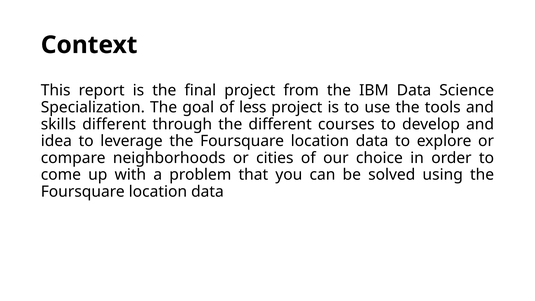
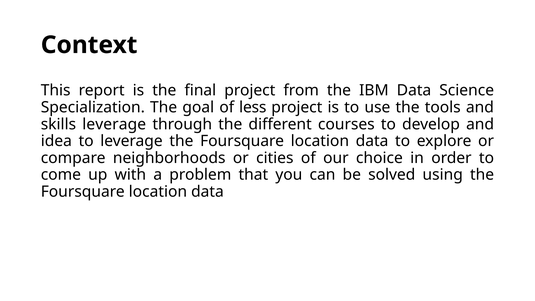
skills different: different -> leverage (114, 124)
